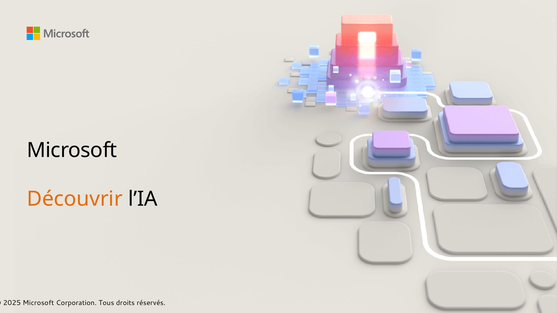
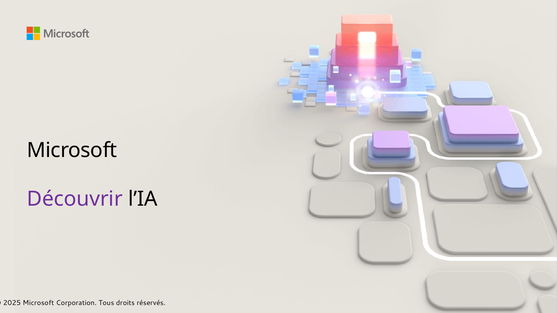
Découvrir colour: orange -> purple (75, 199)
